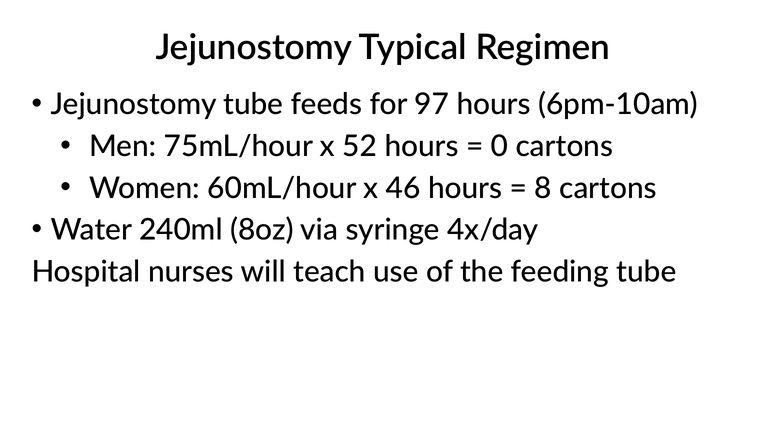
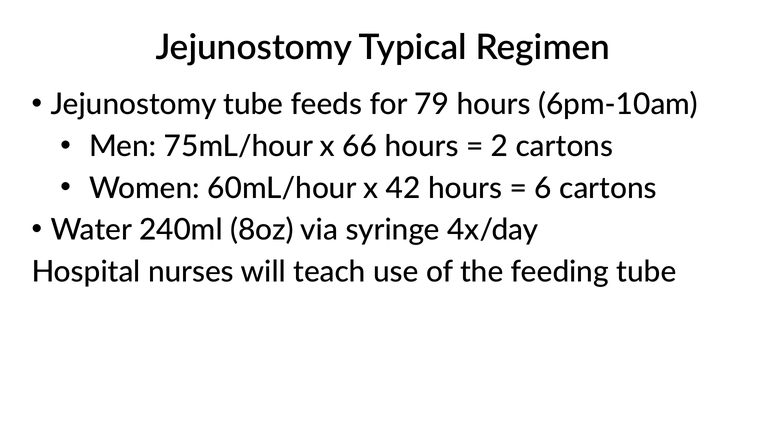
97: 97 -> 79 (432, 105)
52: 52 -> 66 (360, 146)
0: 0 -> 2 (500, 146)
46: 46 -> 42 (403, 188)
8: 8 -> 6 (543, 188)
